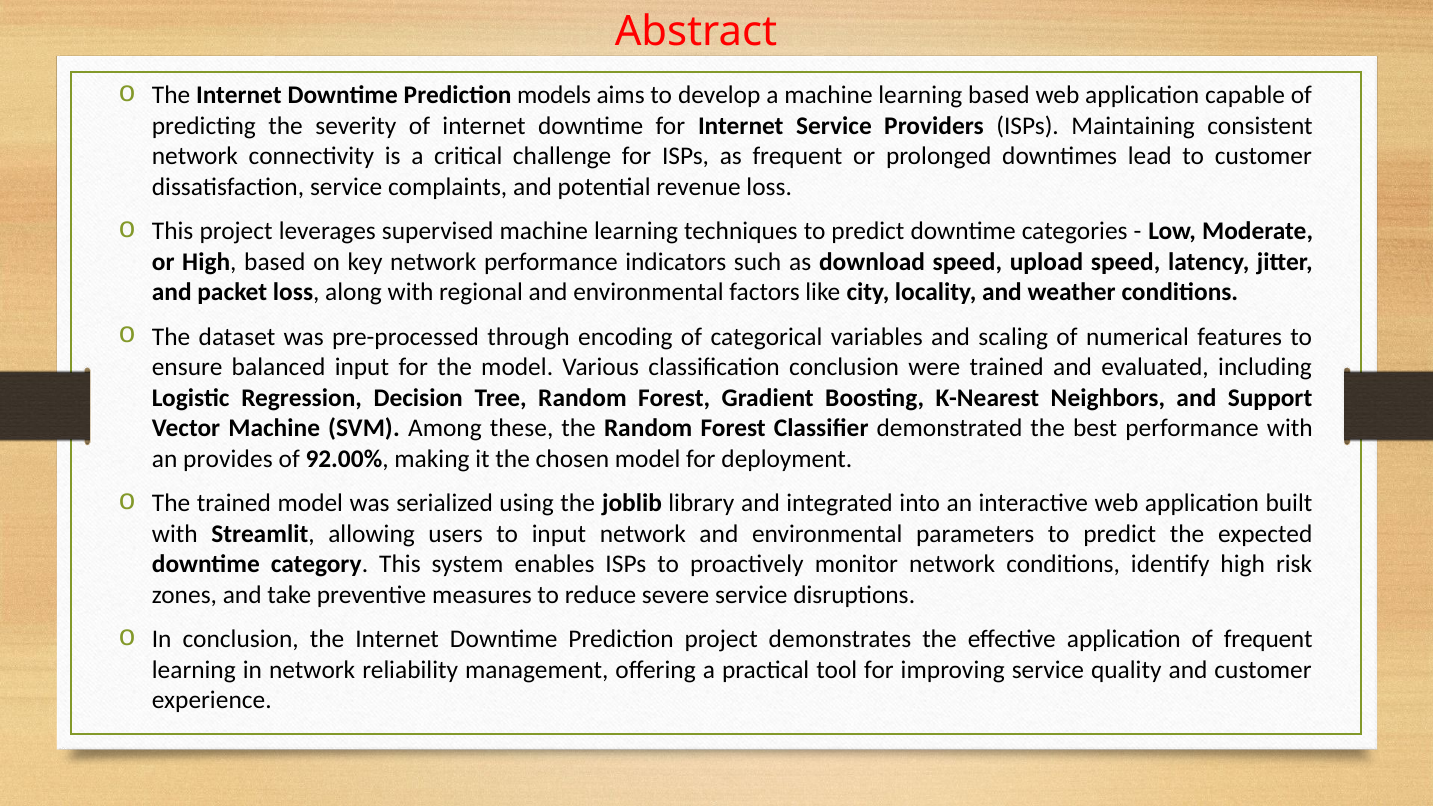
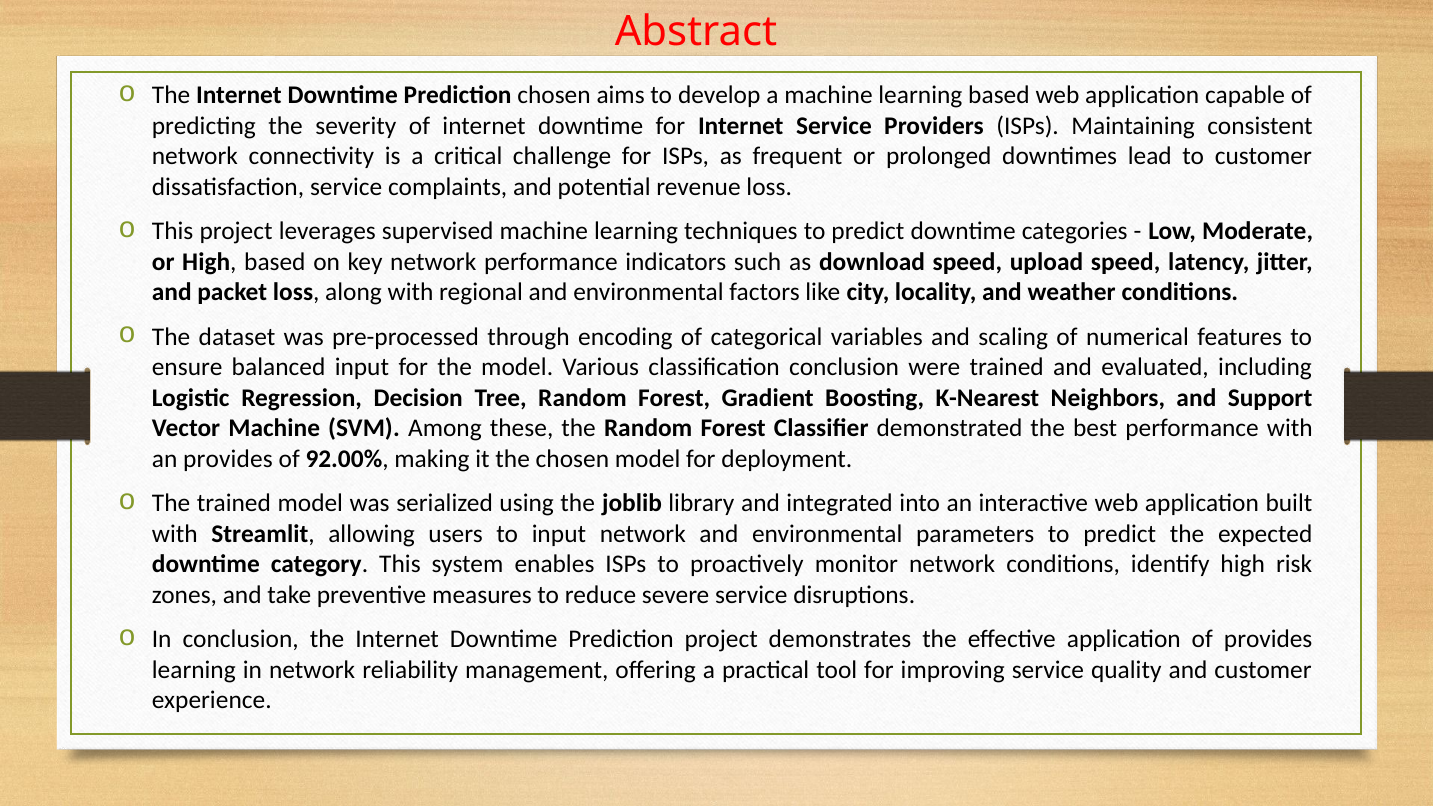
Prediction models: models -> chosen (554, 96)
of frequent: frequent -> provides (1268, 639)
